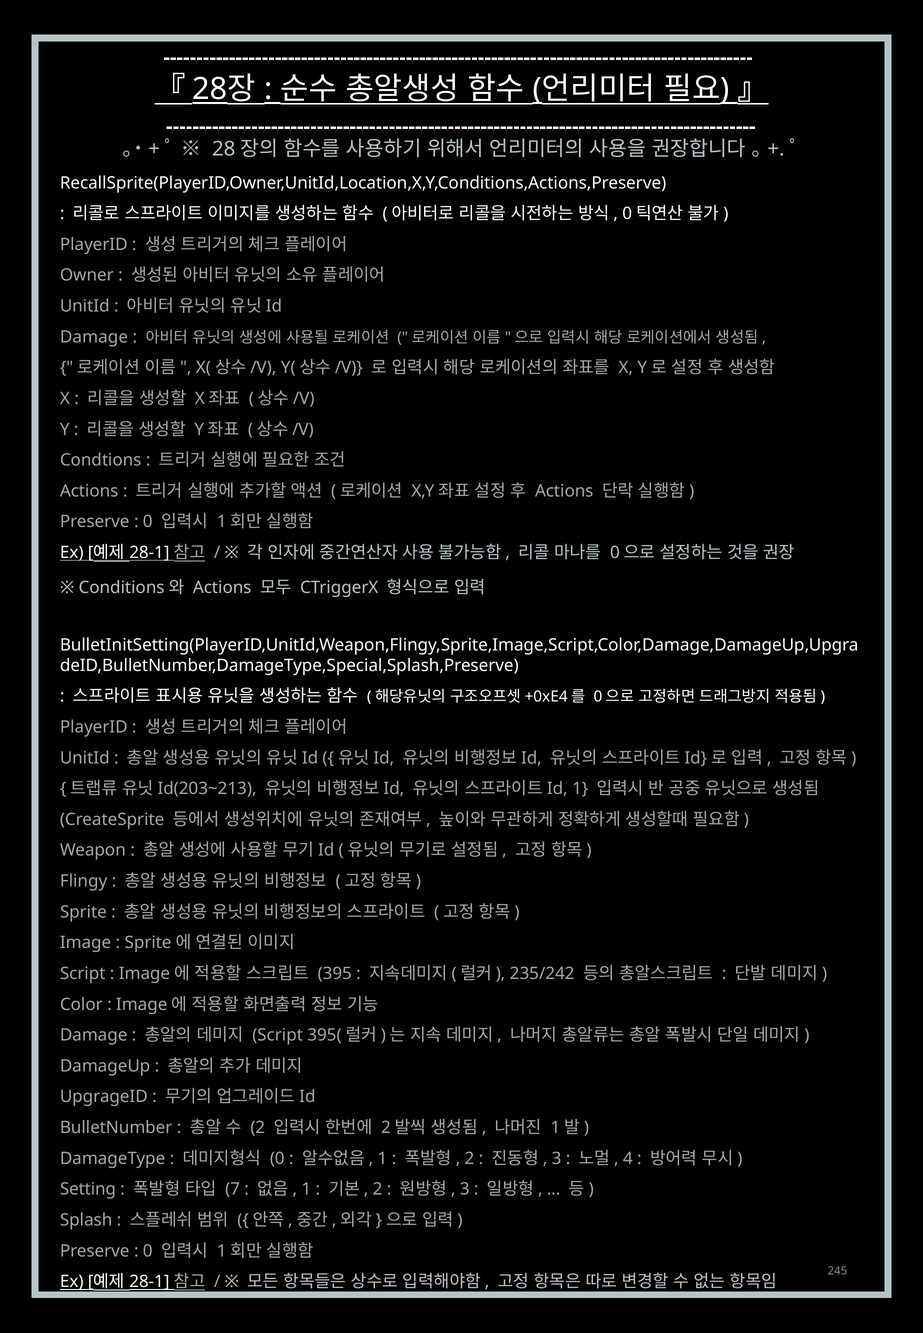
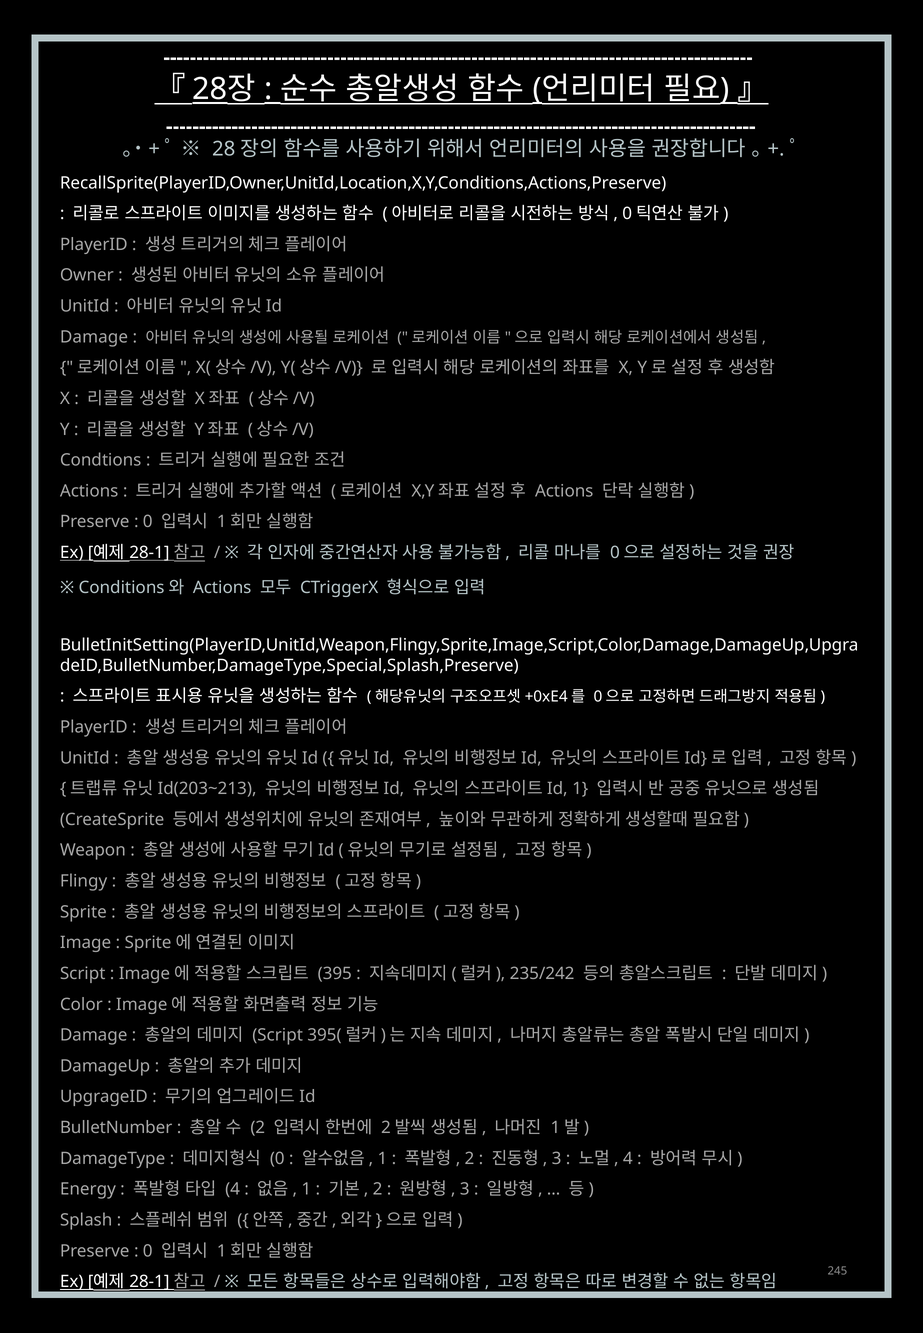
Setting: Setting -> Energy (88, 1189)
7: 7 -> 4 (233, 1189)
